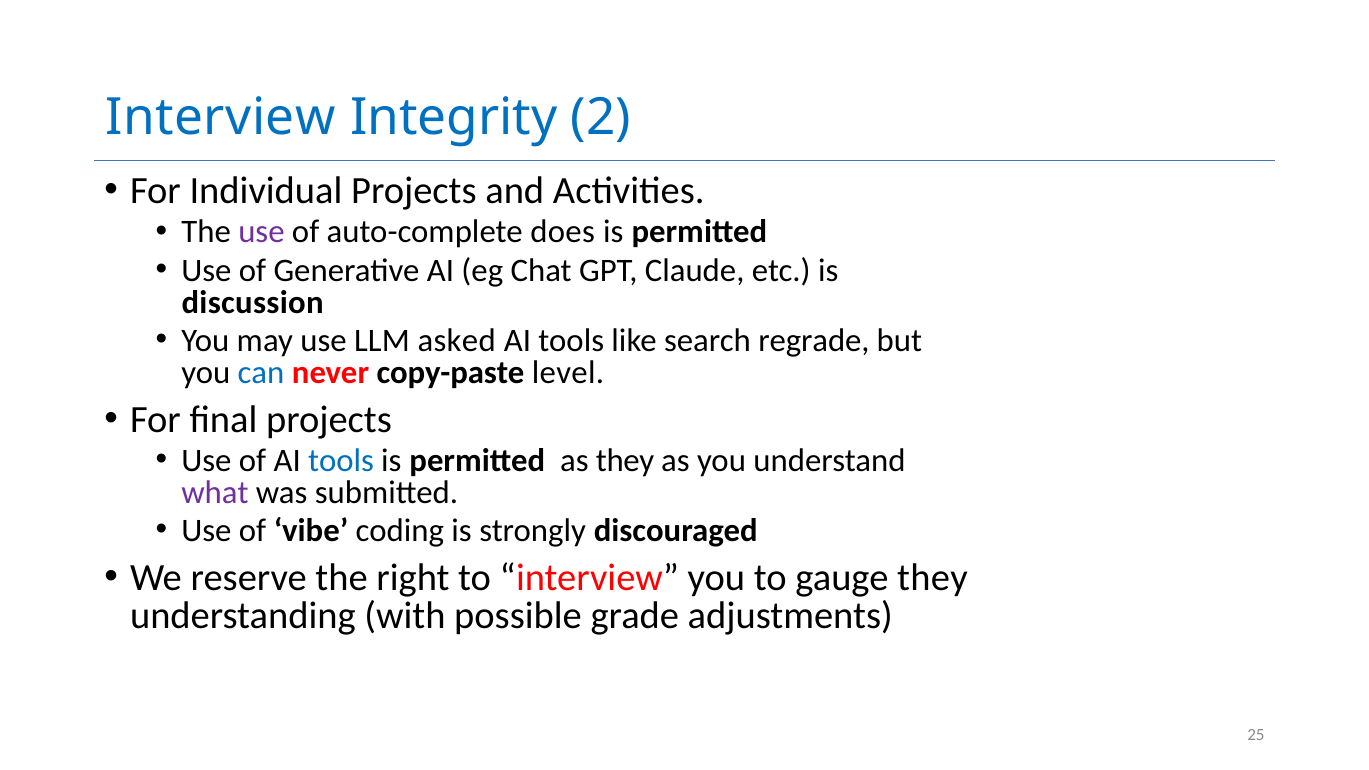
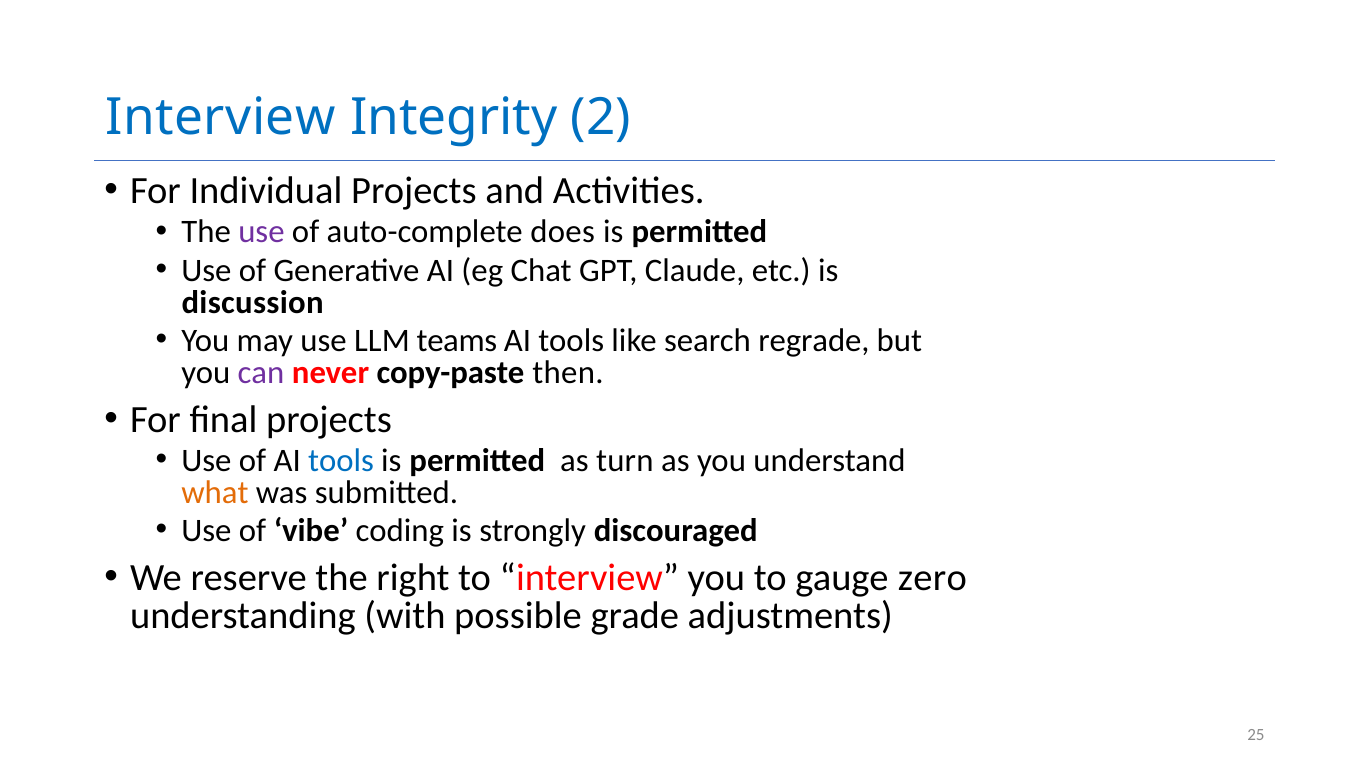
asked: asked -> teams (457, 340)
can colour: blue -> purple (261, 372)
level: level -> then (568, 372)
as they: they -> turn (625, 461)
what colour: purple -> orange (215, 493)
gauge they: they -> zero (932, 578)
